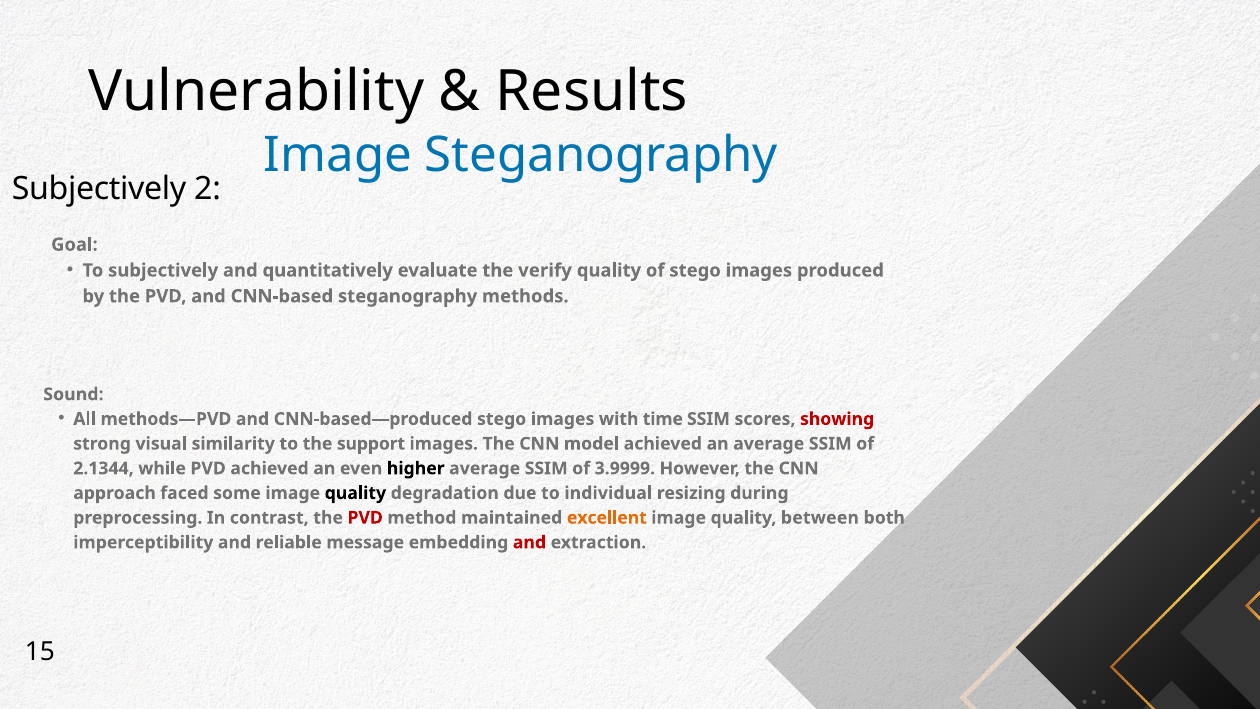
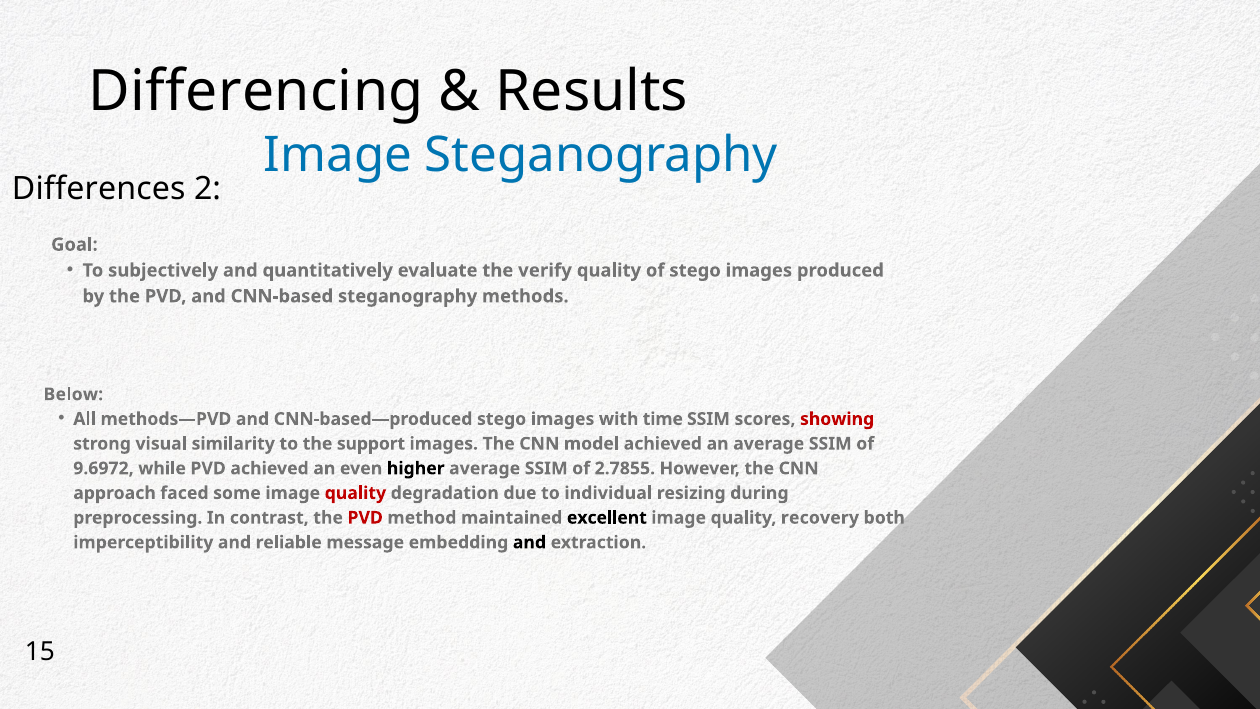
Vulnerability: Vulnerability -> Differencing (256, 92)
Subjectively: Subjectively -> Differences (99, 189)
Sound: Sound -> Below (73, 394)
2.1344: 2.1344 -> 9.6972 (103, 468)
3.9999: 3.9999 -> 2.7855 (625, 468)
quality colour: black -> red (355, 493)
excellent colour: orange -> black (607, 518)
between: between -> recovery (820, 518)
and colour: red -> black (529, 542)
